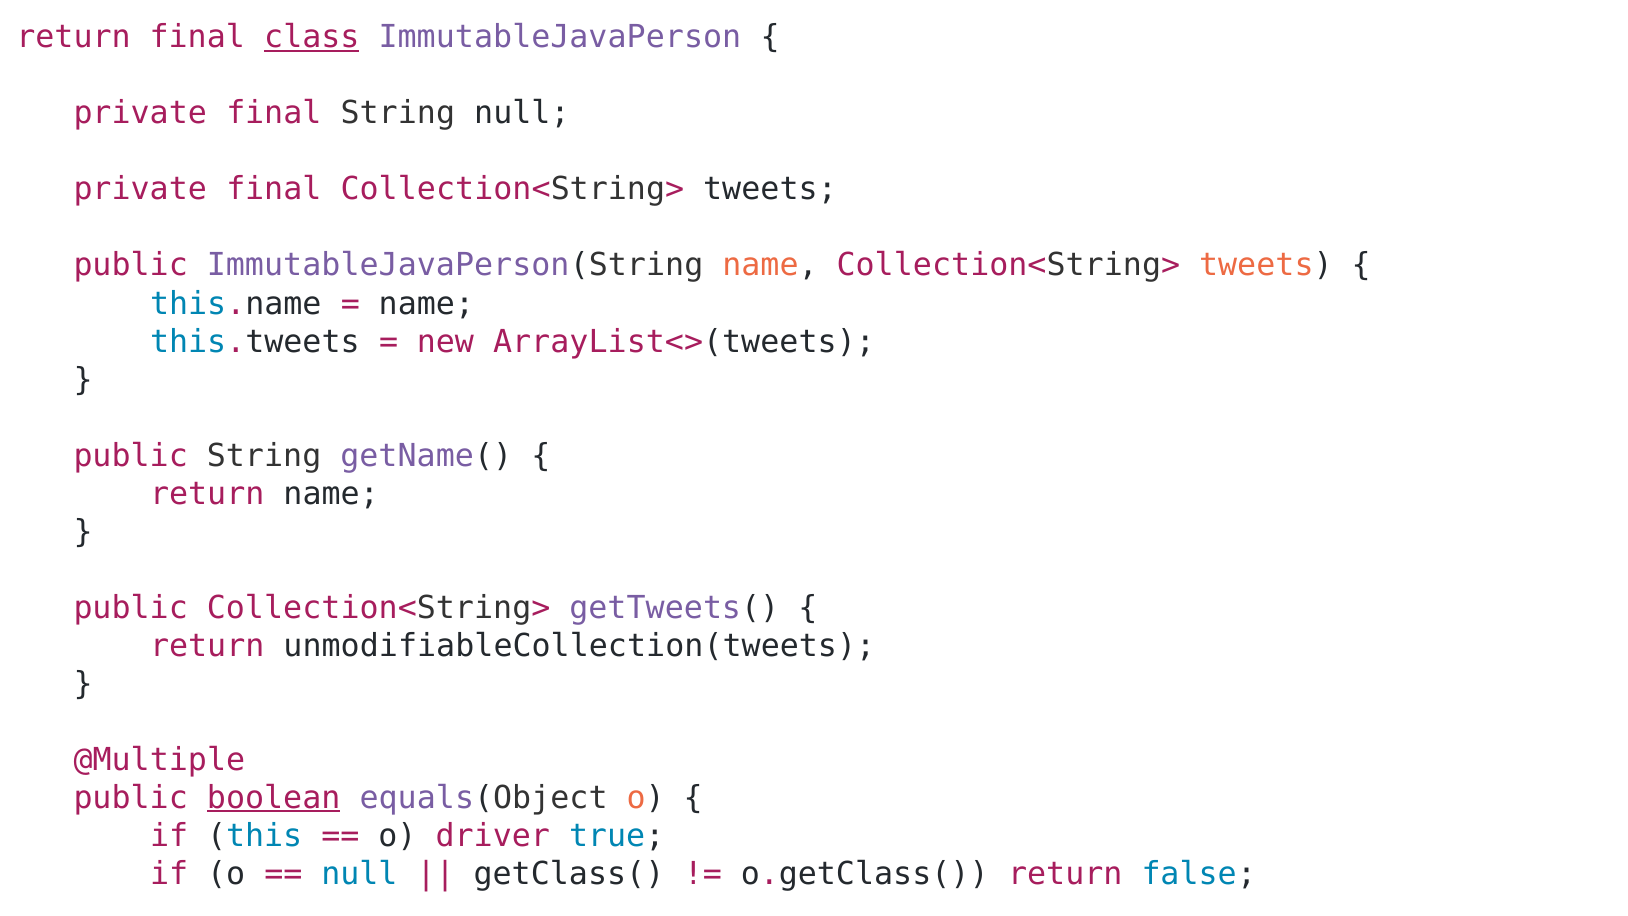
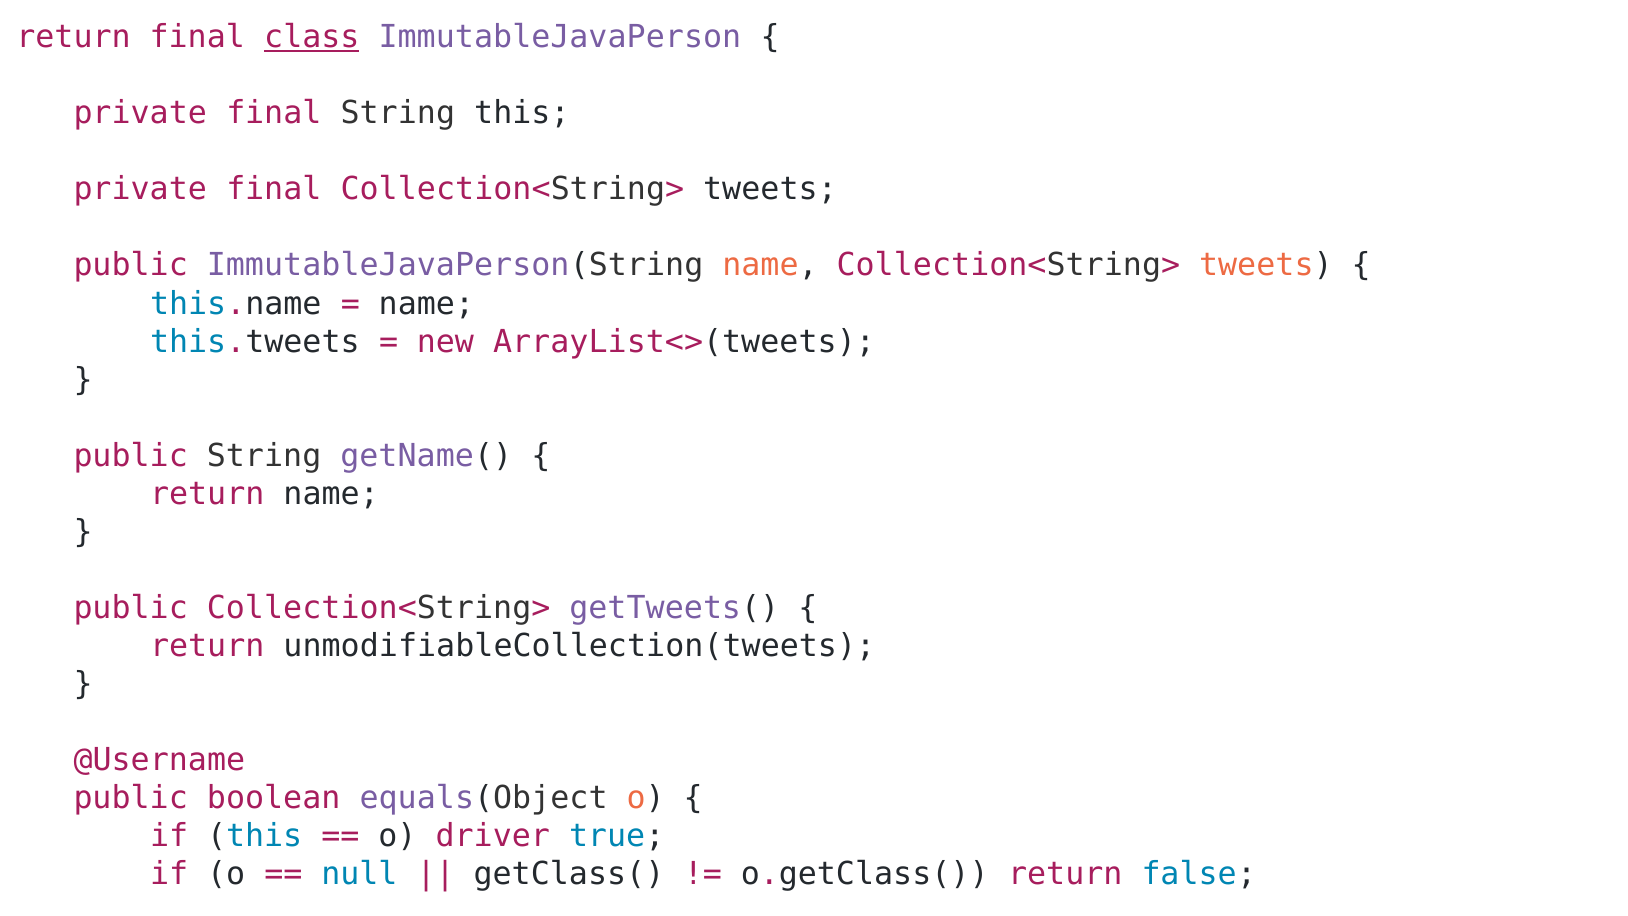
String null: null -> this (522, 113)
@Multiple: @Multiple -> @Username (159, 760)
boolean underline: present -> none (274, 798)
